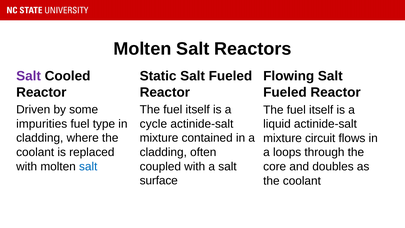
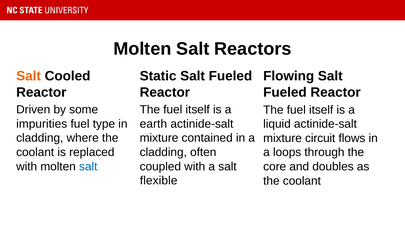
Salt colour: purple -> orange (29, 76)
cycle: cycle -> earth (153, 124)
surface: surface -> flexible (159, 181)
